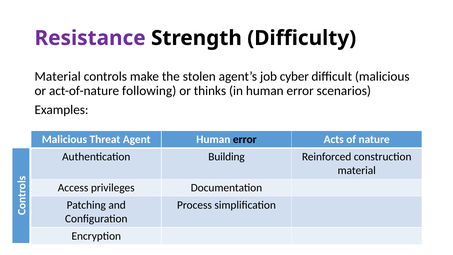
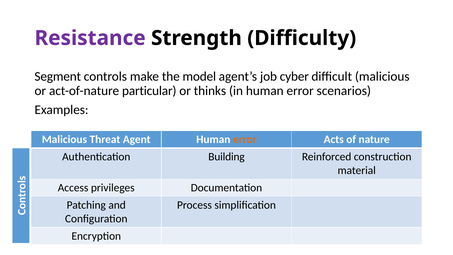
Material: Material -> Segment (58, 77)
stolen: stolen -> model (199, 77)
following: following -> particular (149, 91)
error colour: black -> orange (245, 139)
